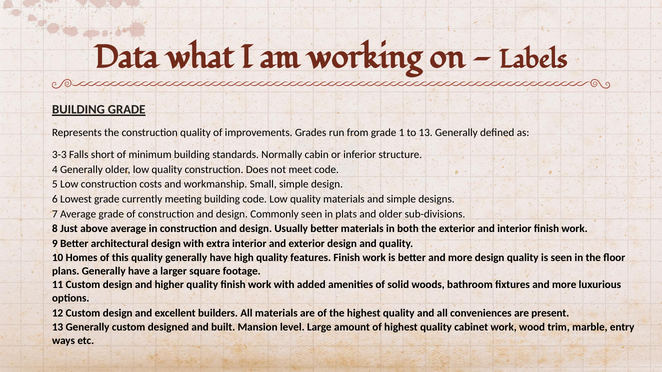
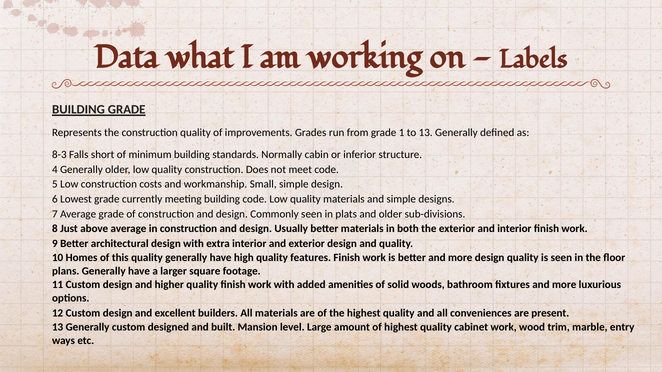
3-3: 3-3 -> 8-3 (59, 155)
